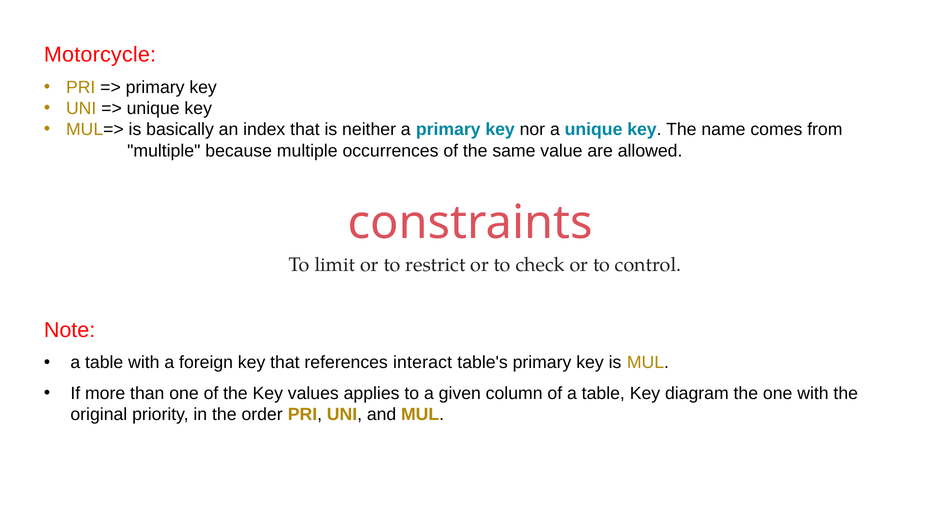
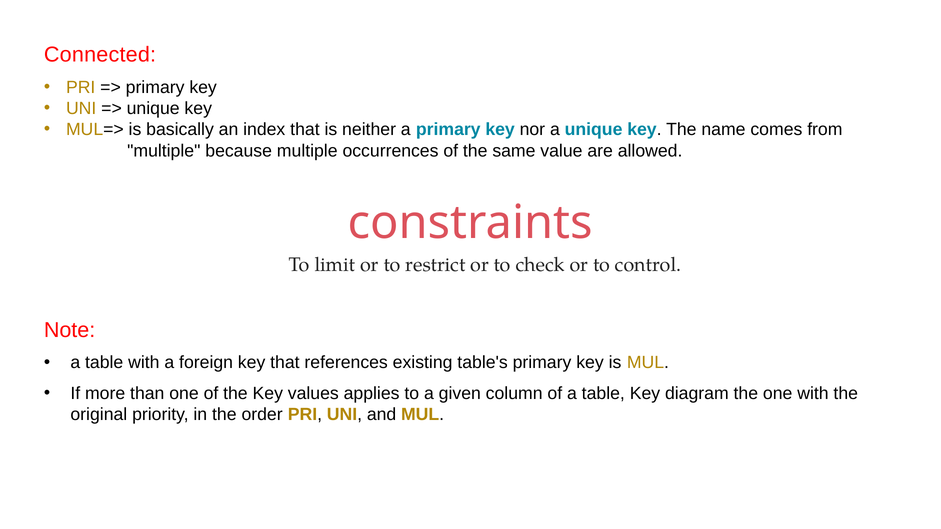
Motorcycle: Motorcycle -> Connected (100, 55)
interact: interact -> existing (423, 363)
